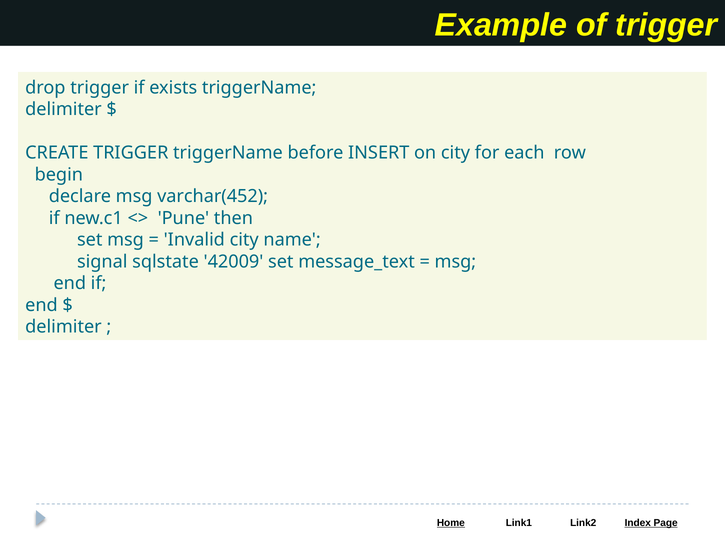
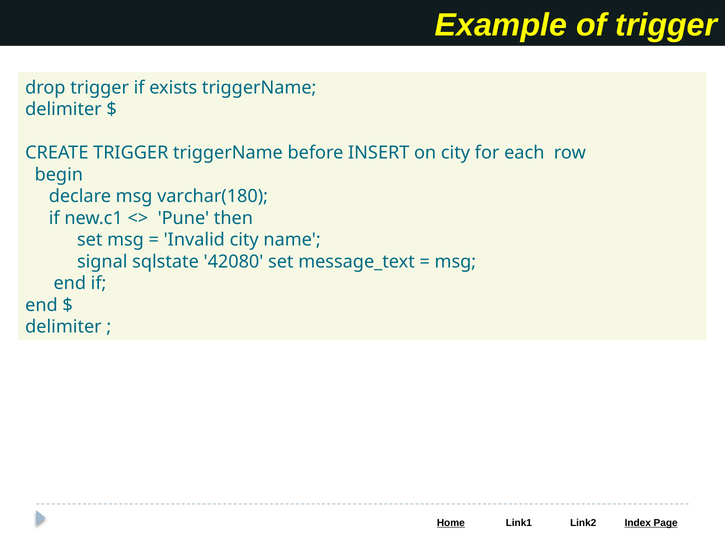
varchar(452: varchar(452 -> varchar(180 (213, 196)
42009: 42009 -> 42080 (233, 262)
